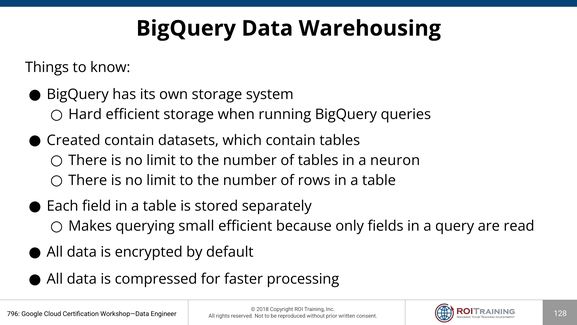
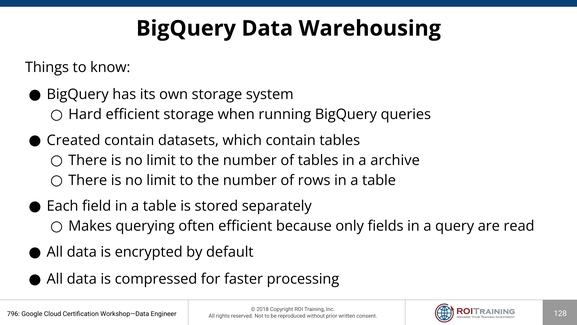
neuron: neuron -> archive (395, 160)
small: small -> often (196, 226)
